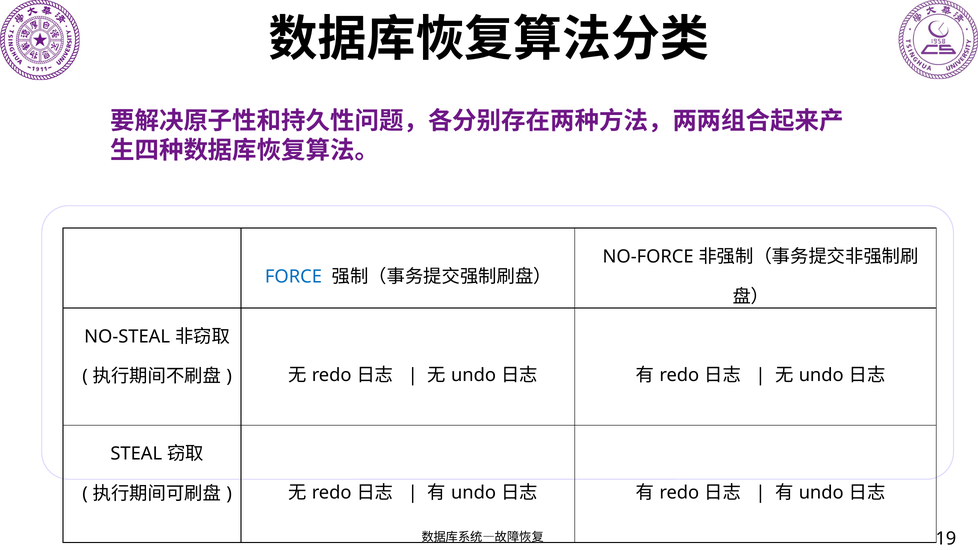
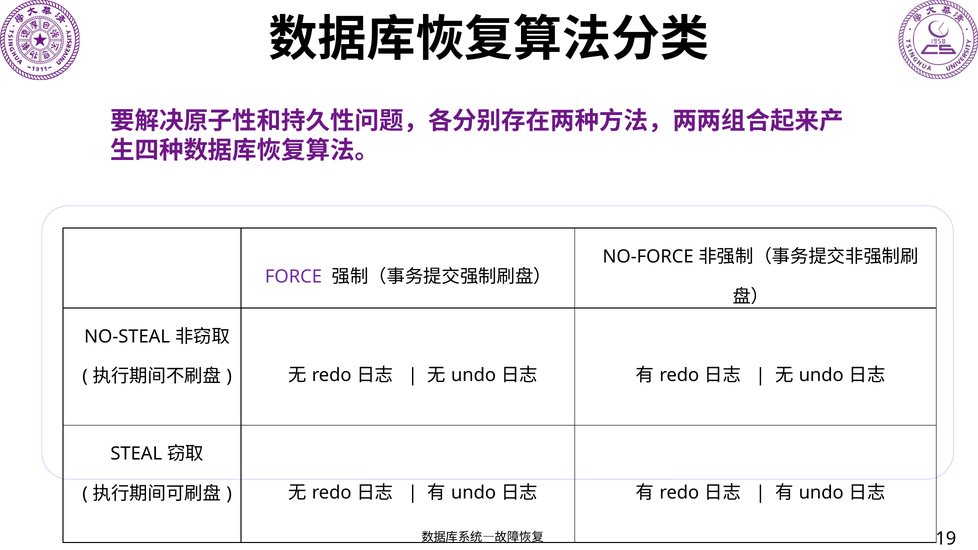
FORCE colour: blue -> purple (293, 277)
